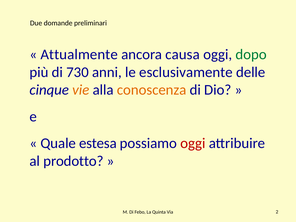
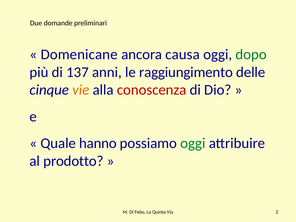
Attualmente: Attualmente -> Domenicane (79, 54)
730: 730 -> 137 (78, 72)
esclusivamente: esclusivamente -> raggiungimento (186, 72)
conoscenza colour: orange -> red (152, 90)
estesa: estesa -> hanno (98, 143)
oggi colour: red -> green (193, 143)
